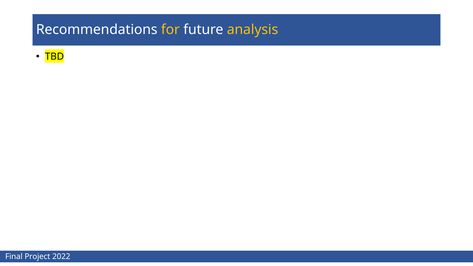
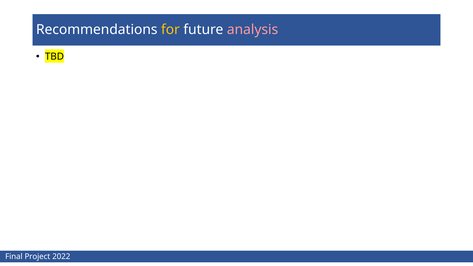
analysis colour: yellow -> pink (253, 30)
